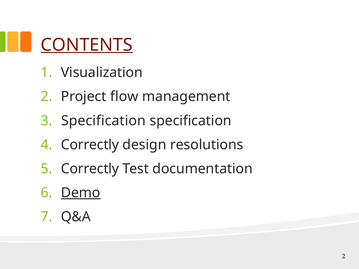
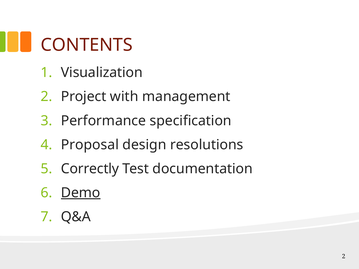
CONTENTS underline: present -> none (87, 45)
flow: flow -> with (124, 97)
Specification: Specification -> Performance (103, 121)
Correctly: Correctly -> Proposal (90, 145)
